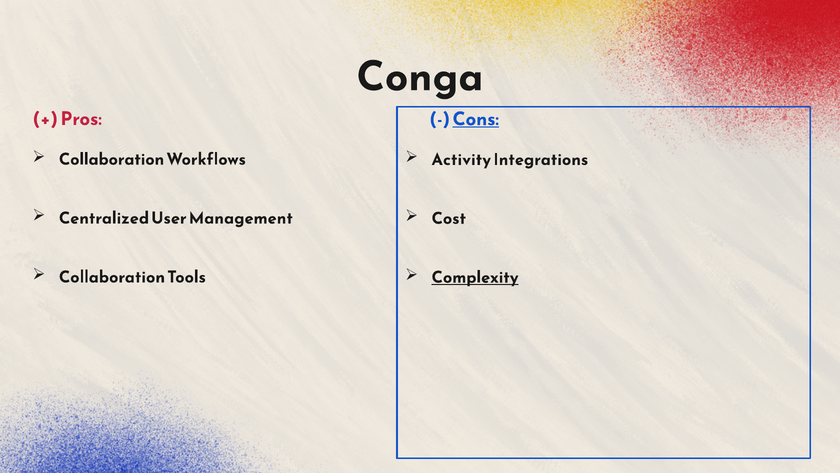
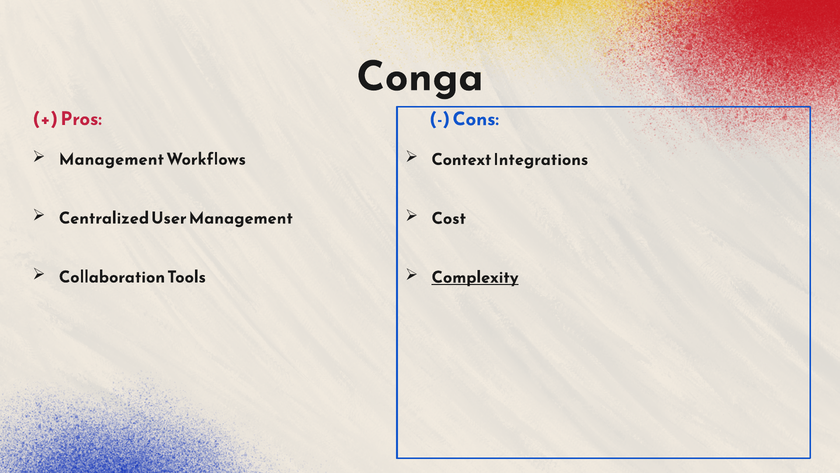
Cons underline: present -> none (476, 119)
Collaboration: Collaboration -> Management (111, 159)
Activity: Activity -> Context (461, 159)
